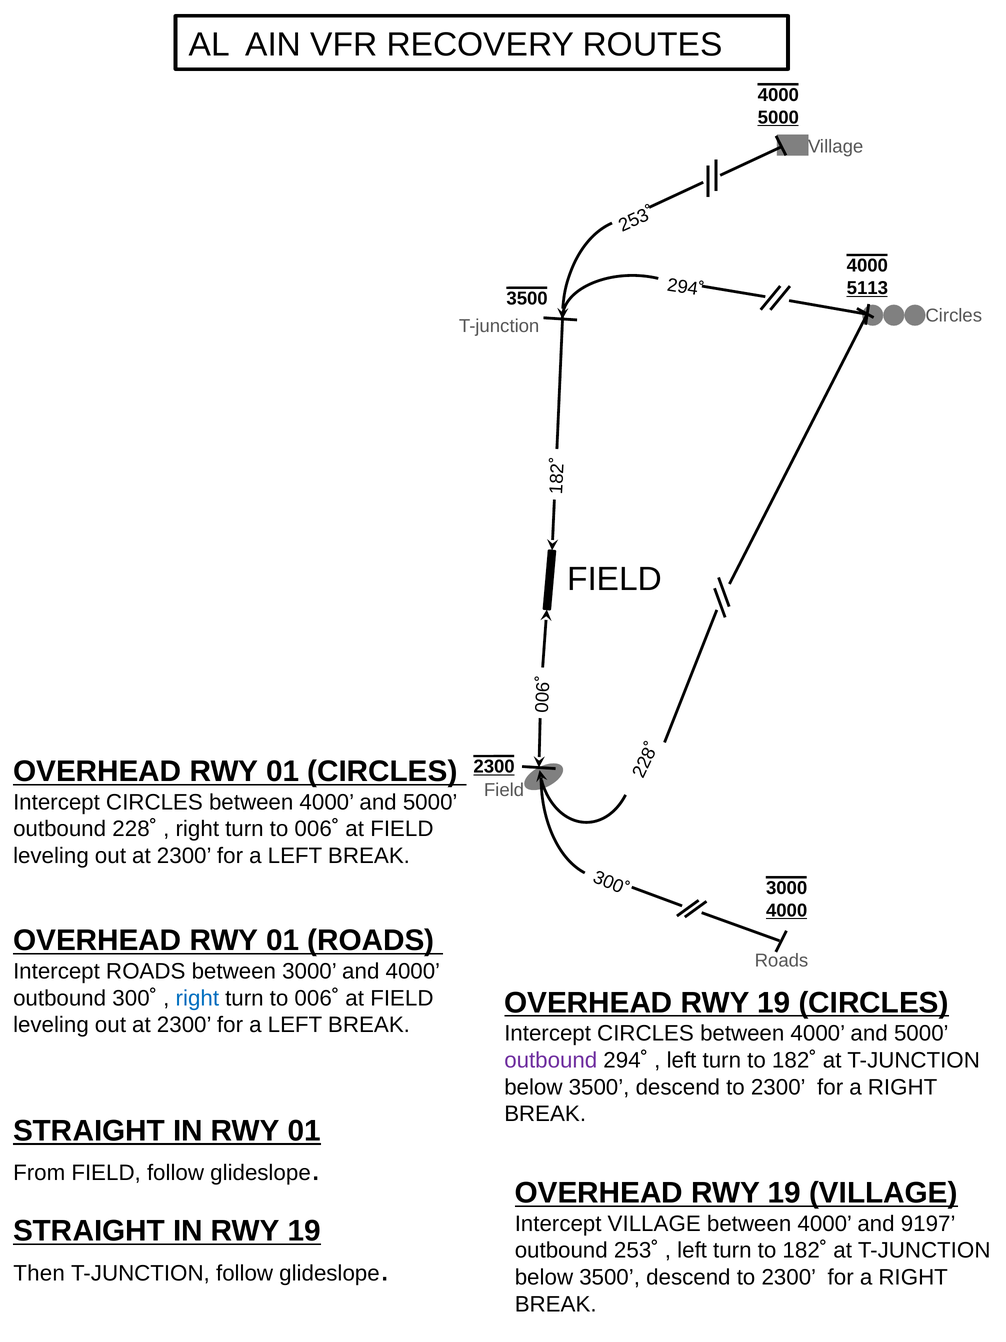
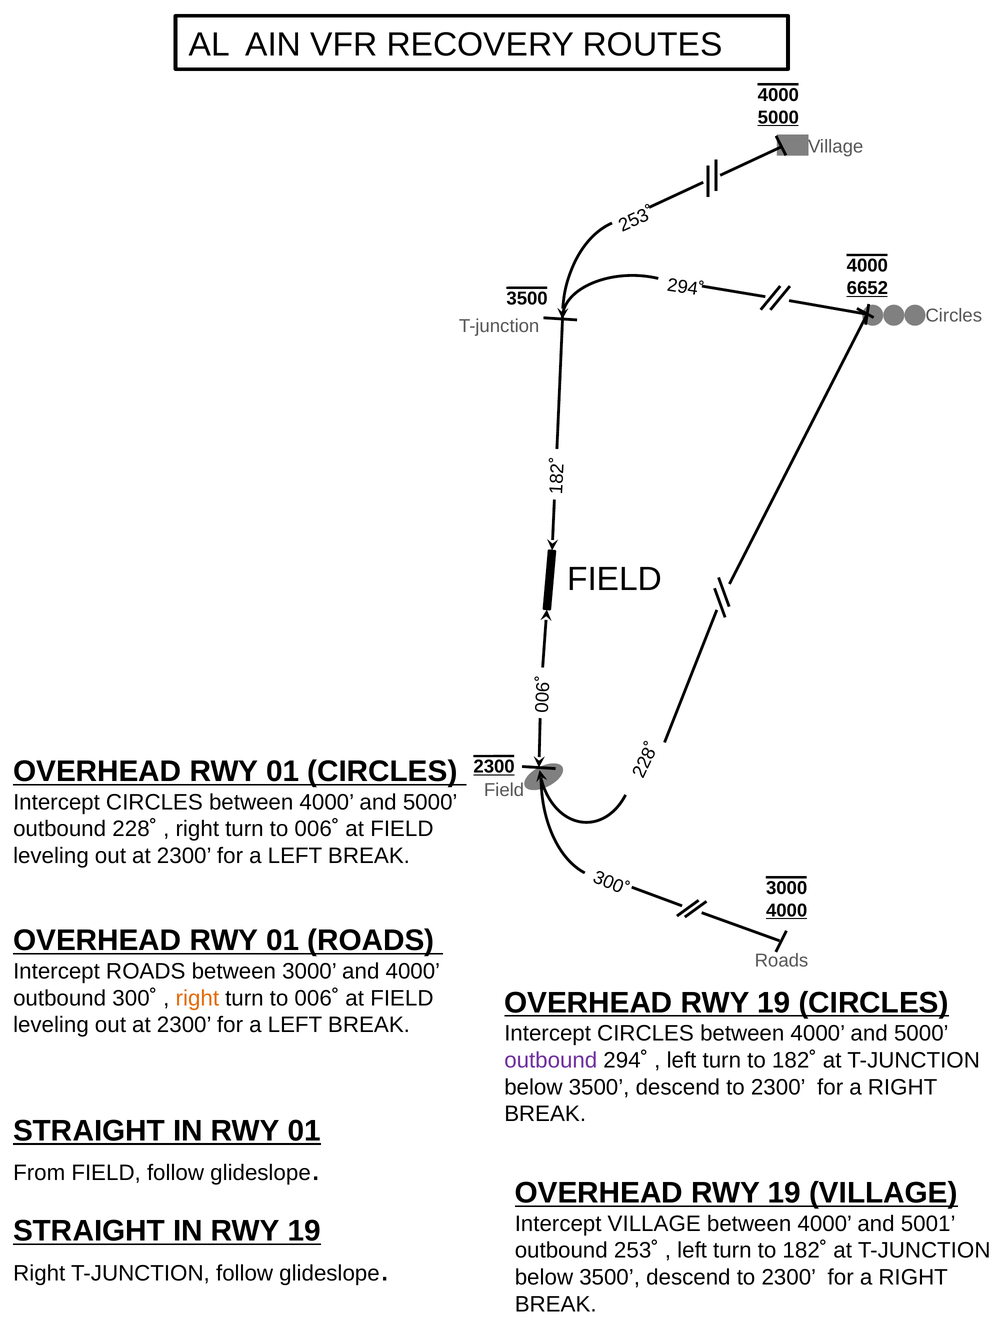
5113: 5113 -> 6652 (867, 288)
right colour: blue -> orange (197, 998)
9197: 9197 -> 5001 (928, 1223)
Then: Then -> Right (39, 1272)
